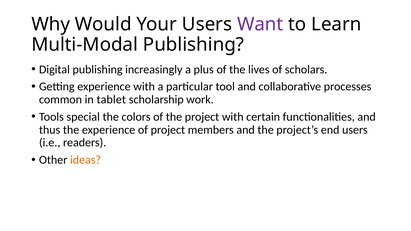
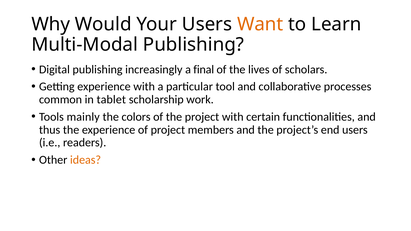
Want colour: purple -> orange (260, 24)
plus: plus -> final (204, 69)
special: special -> mainly (83, 117)
